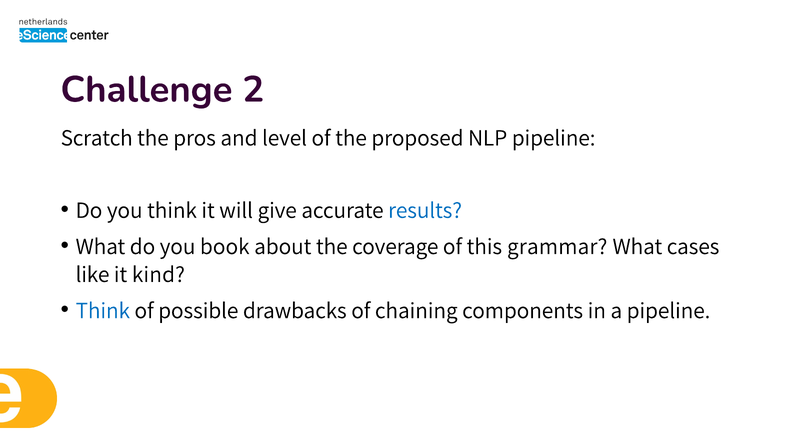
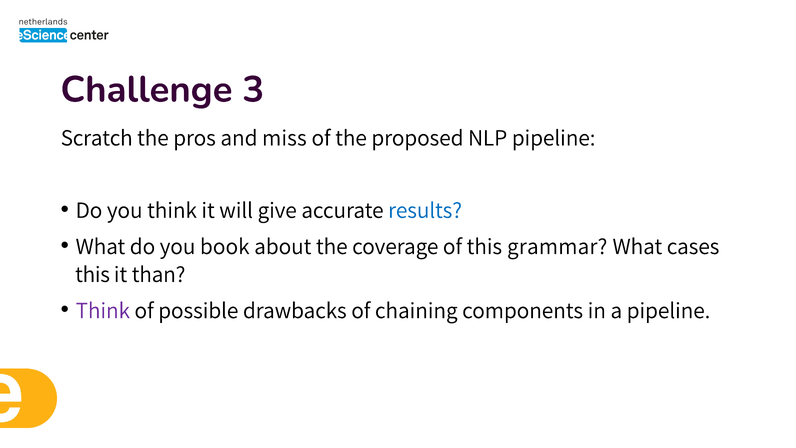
2: 2 -> 3 (253, 89)
level: level -> miss (284, 138)
like: like -> this (93, 274)
kind: kind -> than (159, 274)
Think colour: blue -> purple (103, 310)
